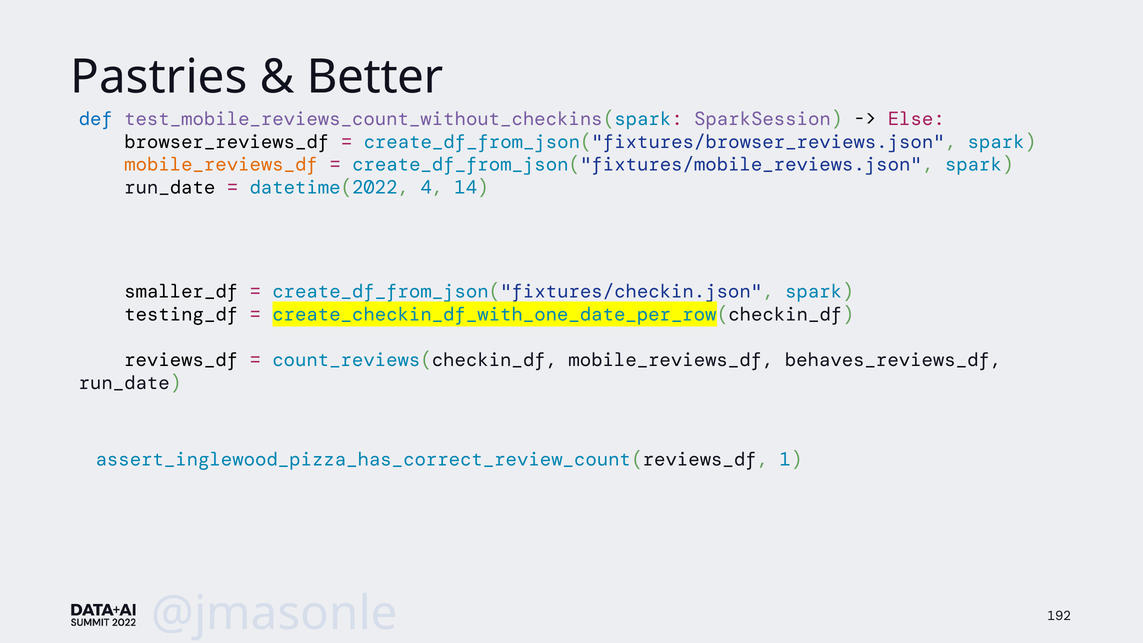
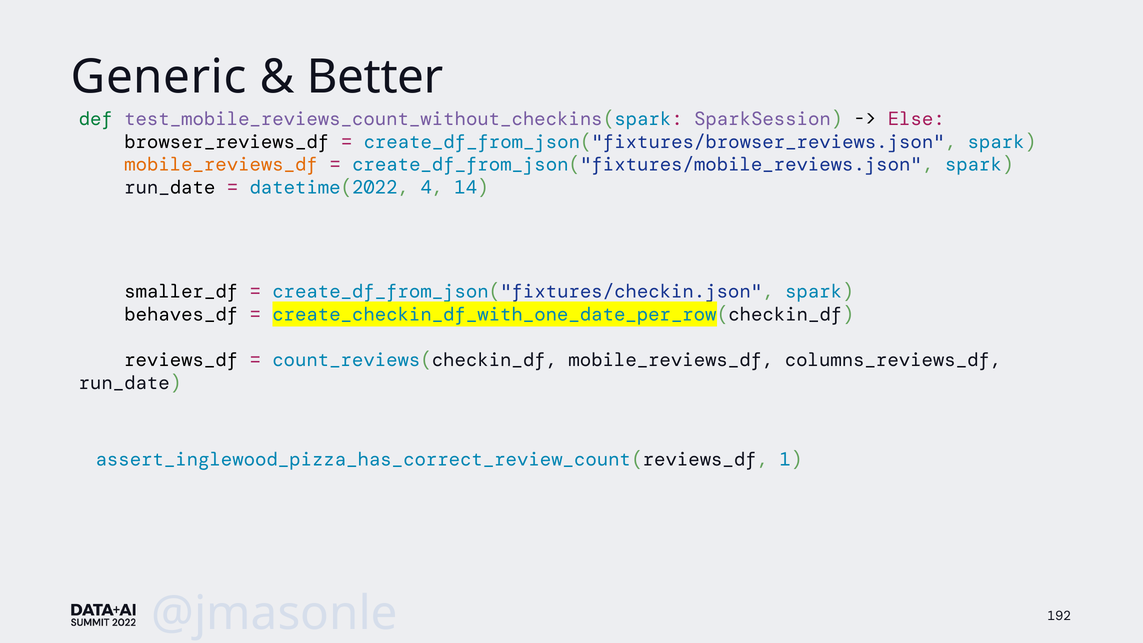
Pastries: Pastries -> Generic (159, 77)
def colour: blue -> green (96, 119)
testing_df: testing_df -> behaves_df (181, 314)
behaves_reviews_df: behaves_reviews_df -> columns_reviews_df (893, 360)
